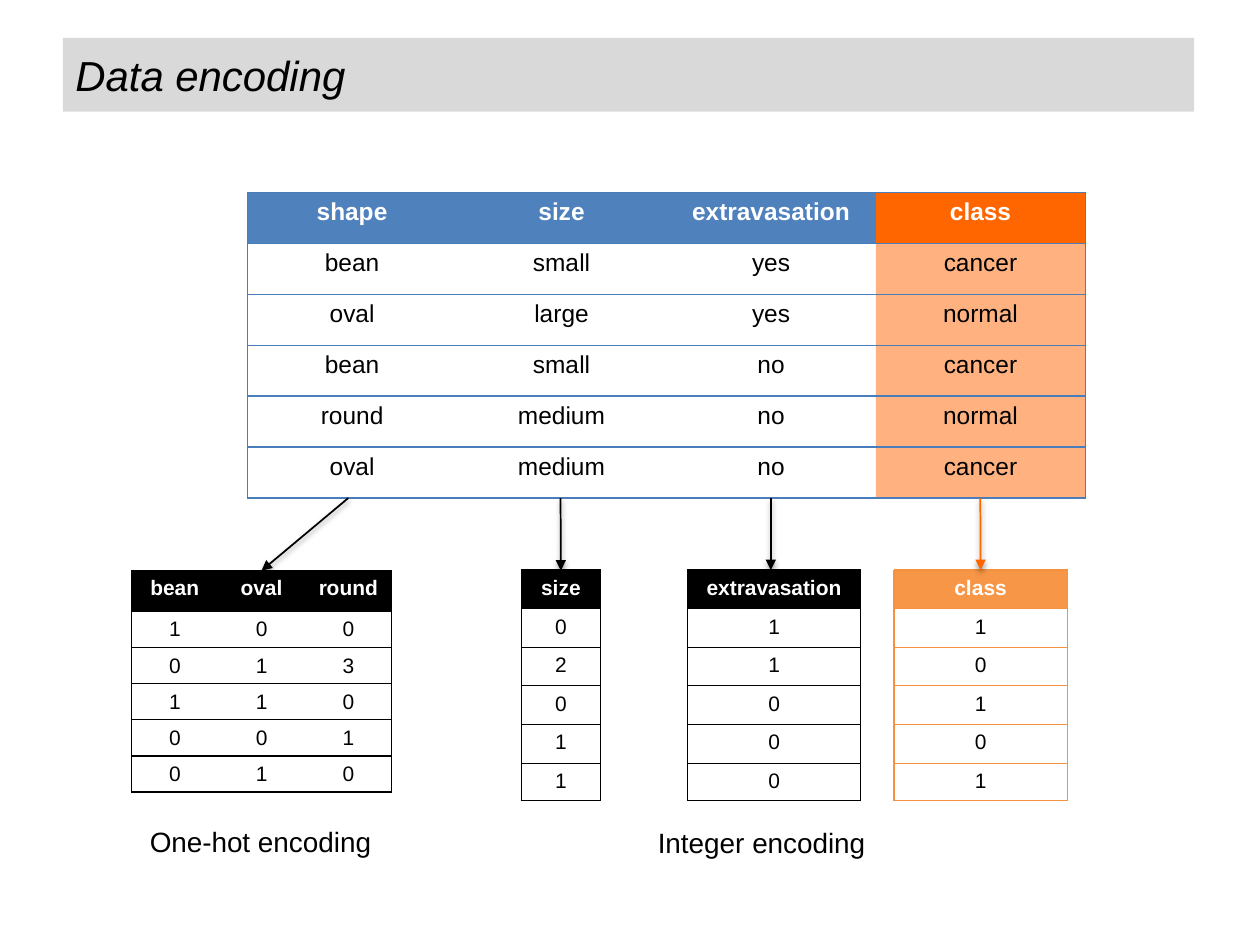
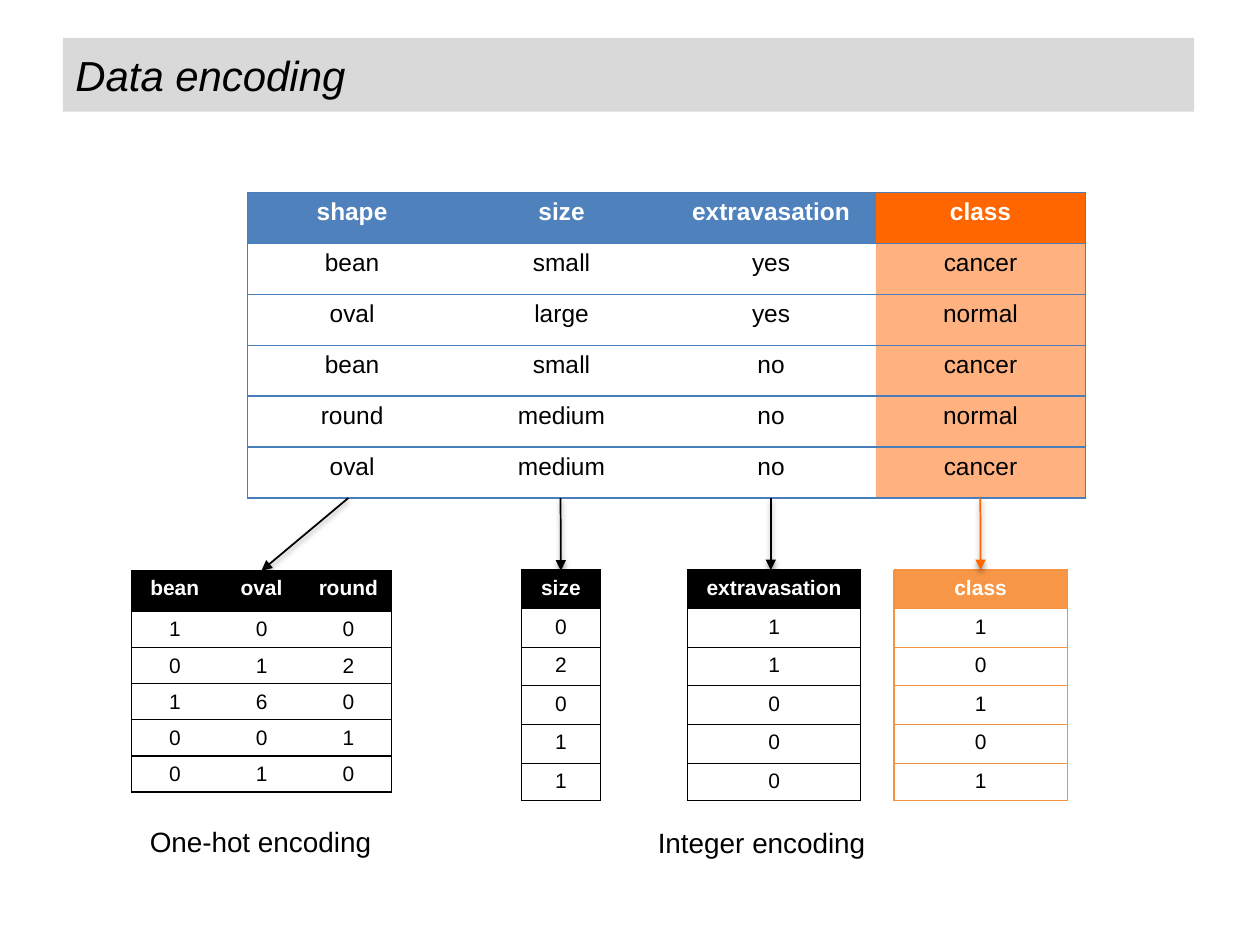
1 3: 3 -> 2 (348, 666)
1: 1 -> 6 (262, 702)
